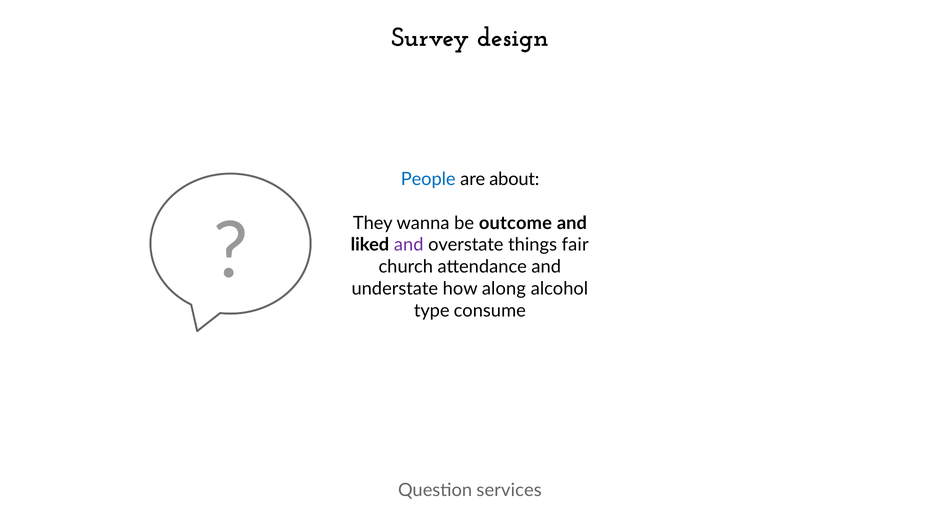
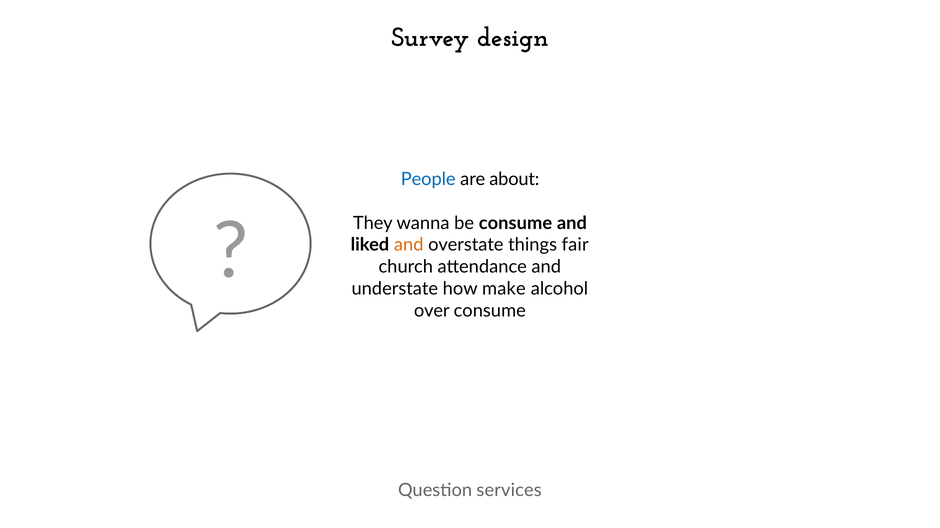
be outcome: outcome -> consume (515, 223)
and colour: purple -> orange (409, 245)
along: along -> make (504, 289)
type: type -> over (432, 311)
